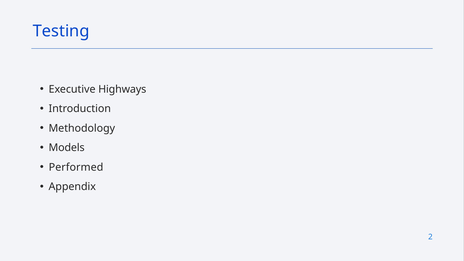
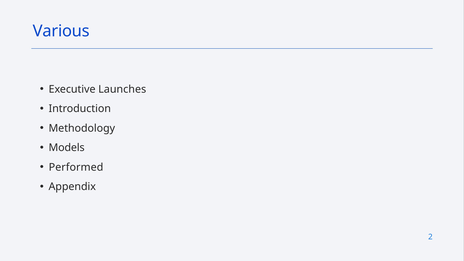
Testing: Testing -> Various (61, 31)
Highways: Highways -> Launches (122, 89)
